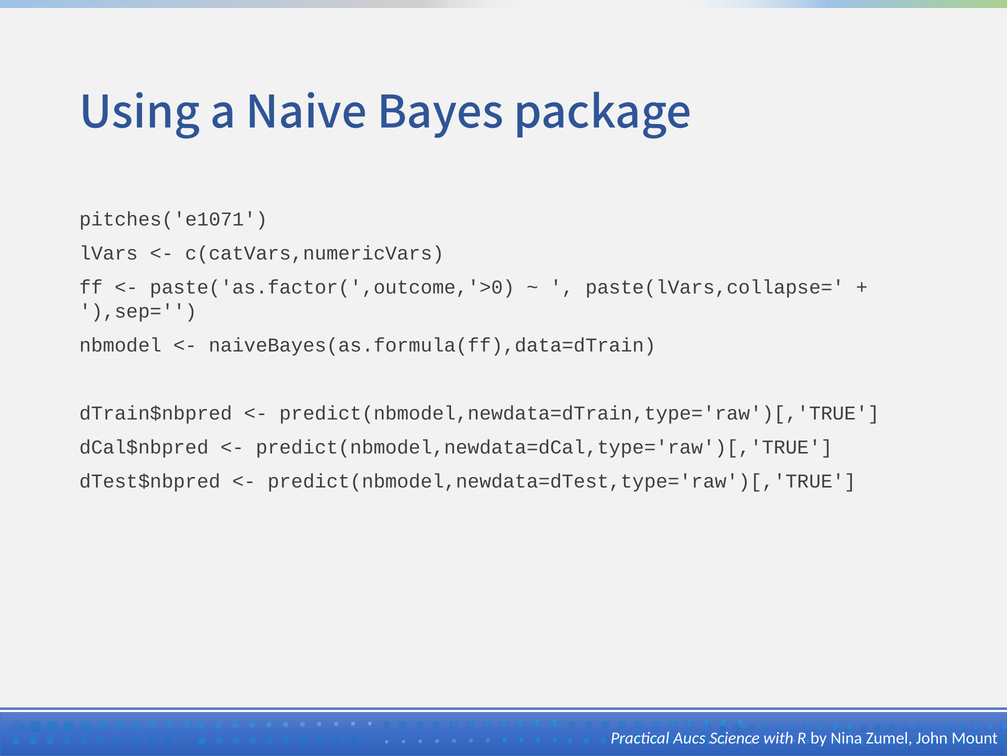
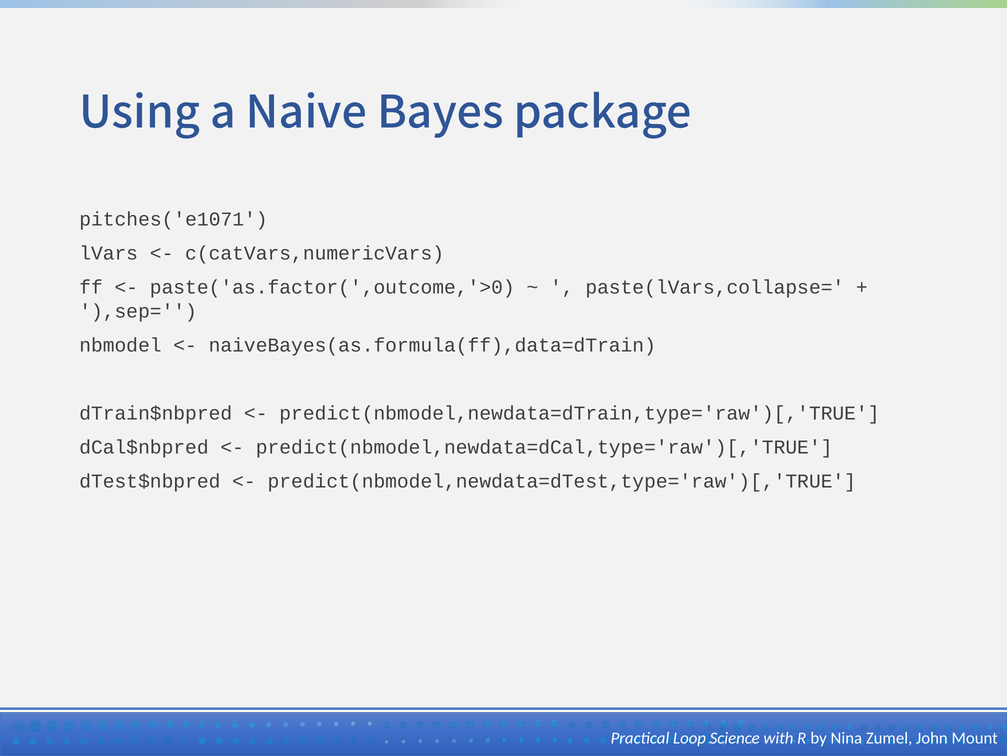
Aucs: Aucs -> Loop (690, 738)
